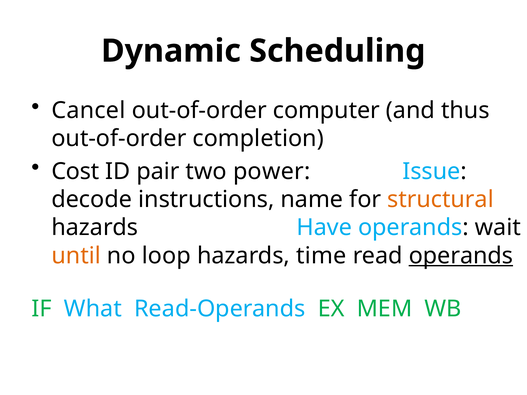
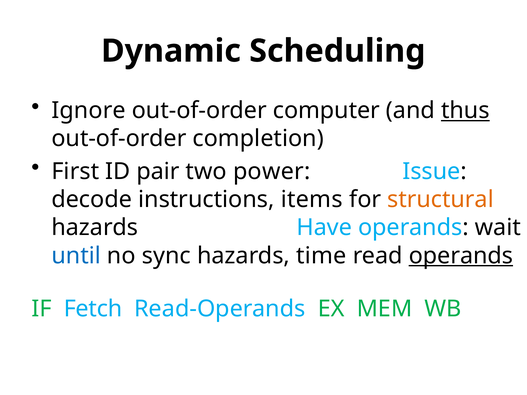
Cancel: Cancel -> Ignore (89, 111)
thus underline: none -> present (465, 111)
Cost: Cost -> First (75, 171)
name: name -> items (312, 200)
until colour: orange -> blue (76, 256)
loop: loop -> sync (166, 256)
What: What -> Fetch (93, 309)
